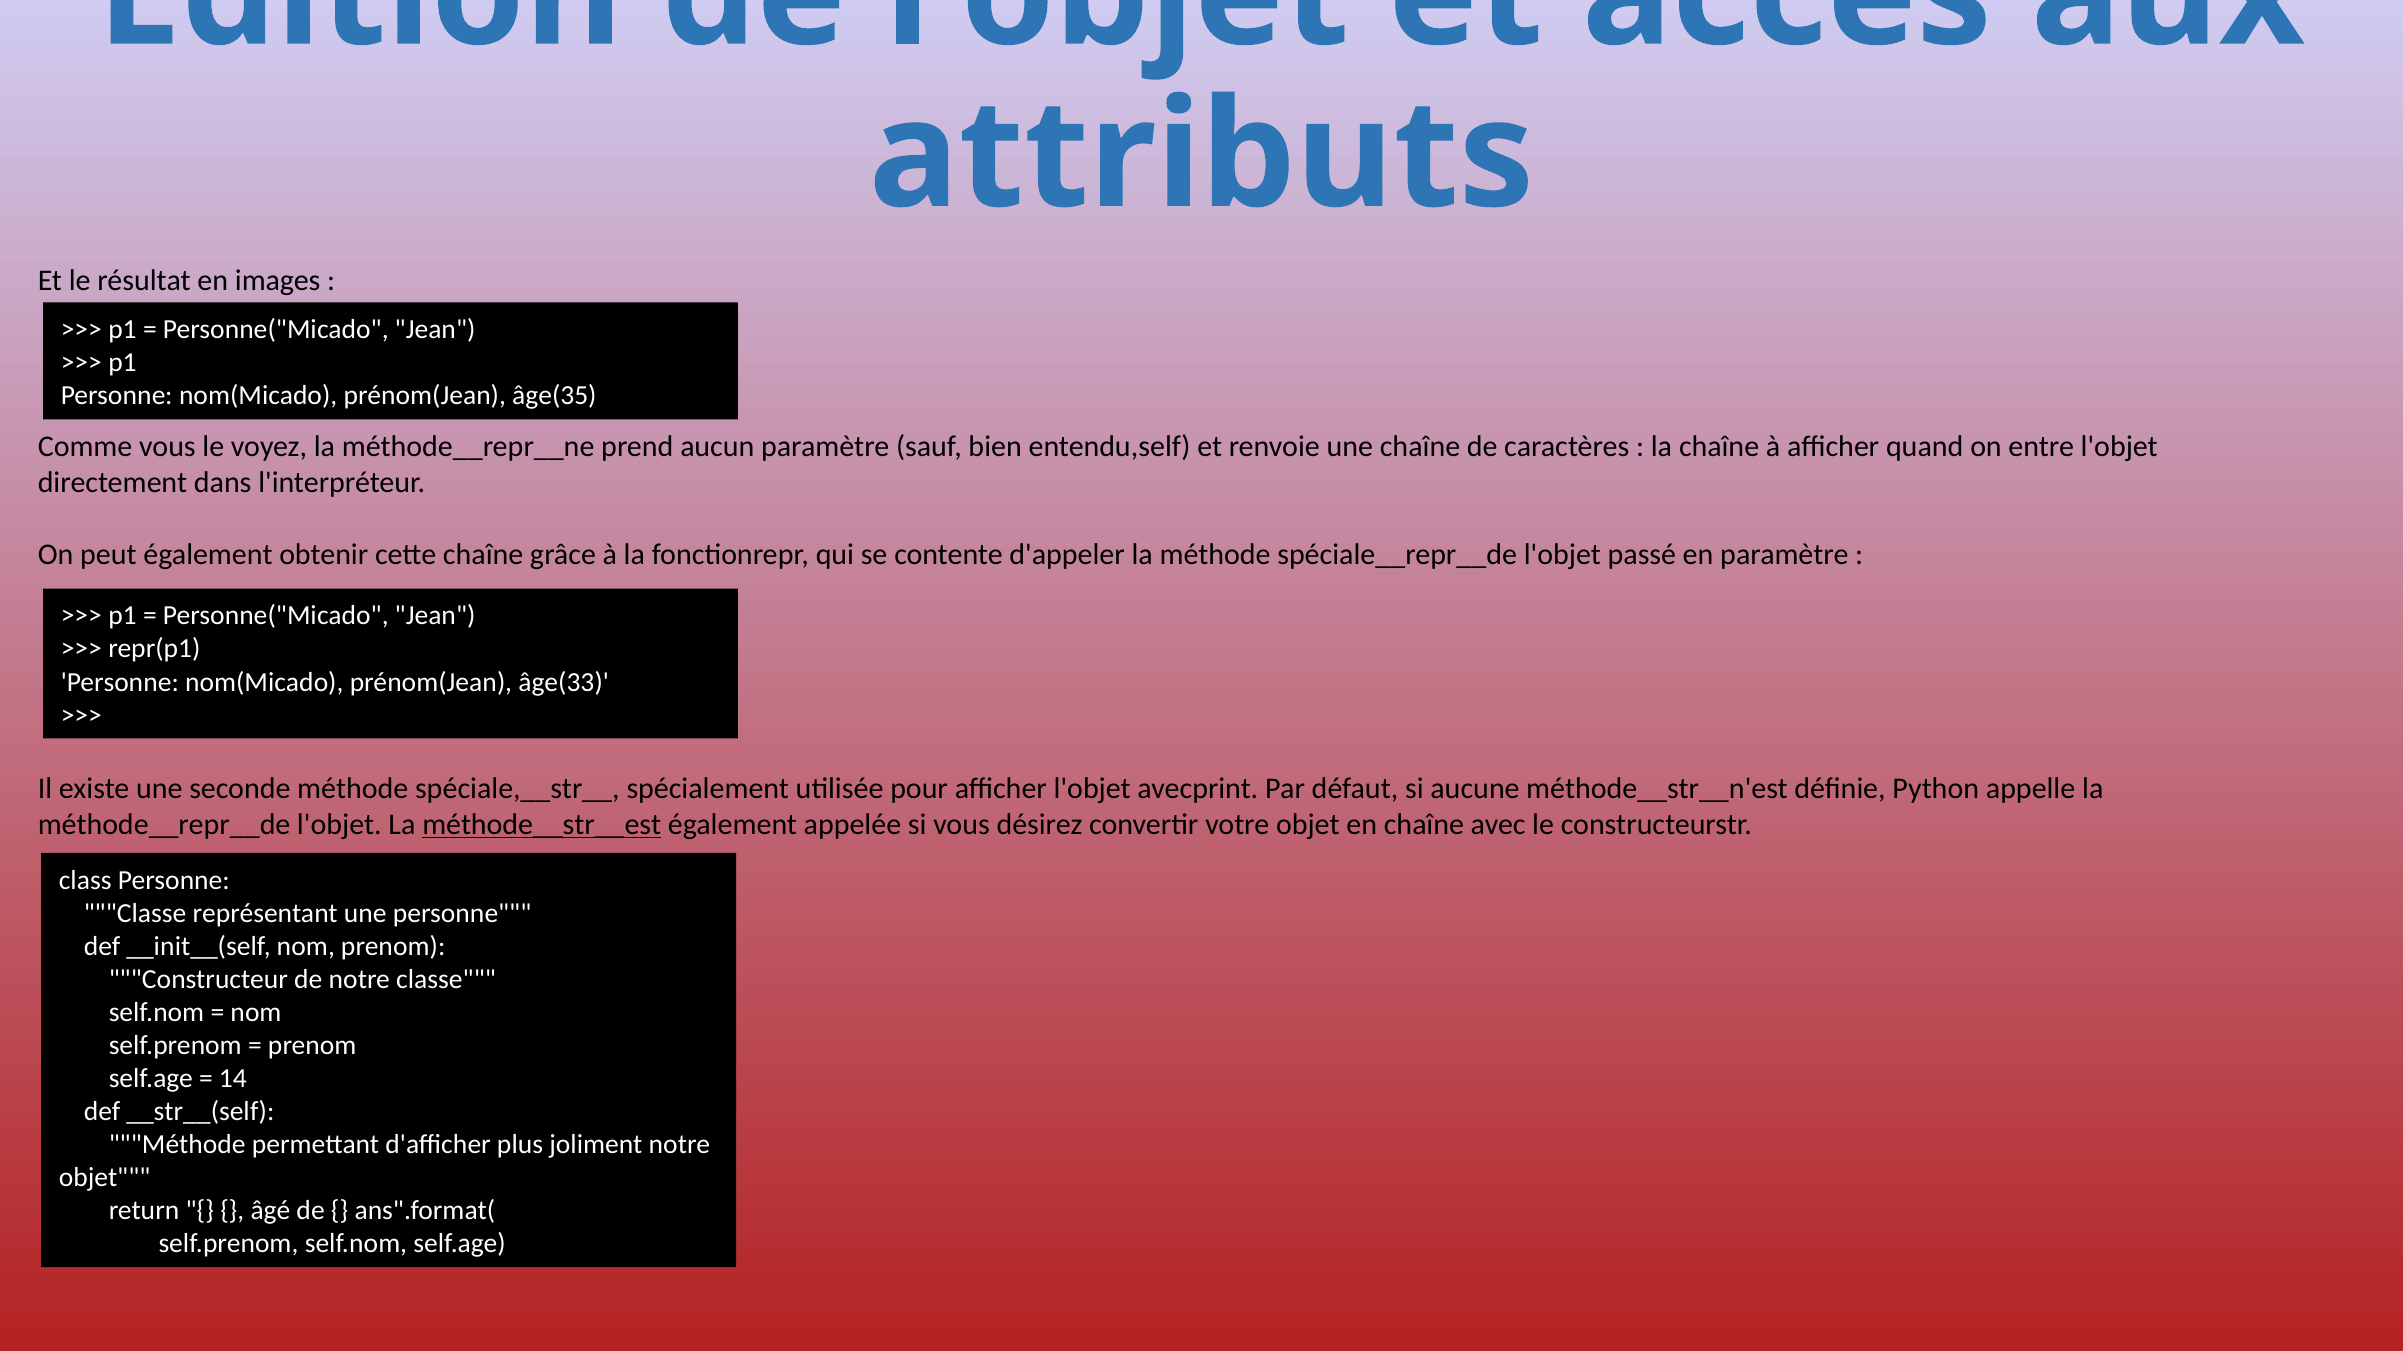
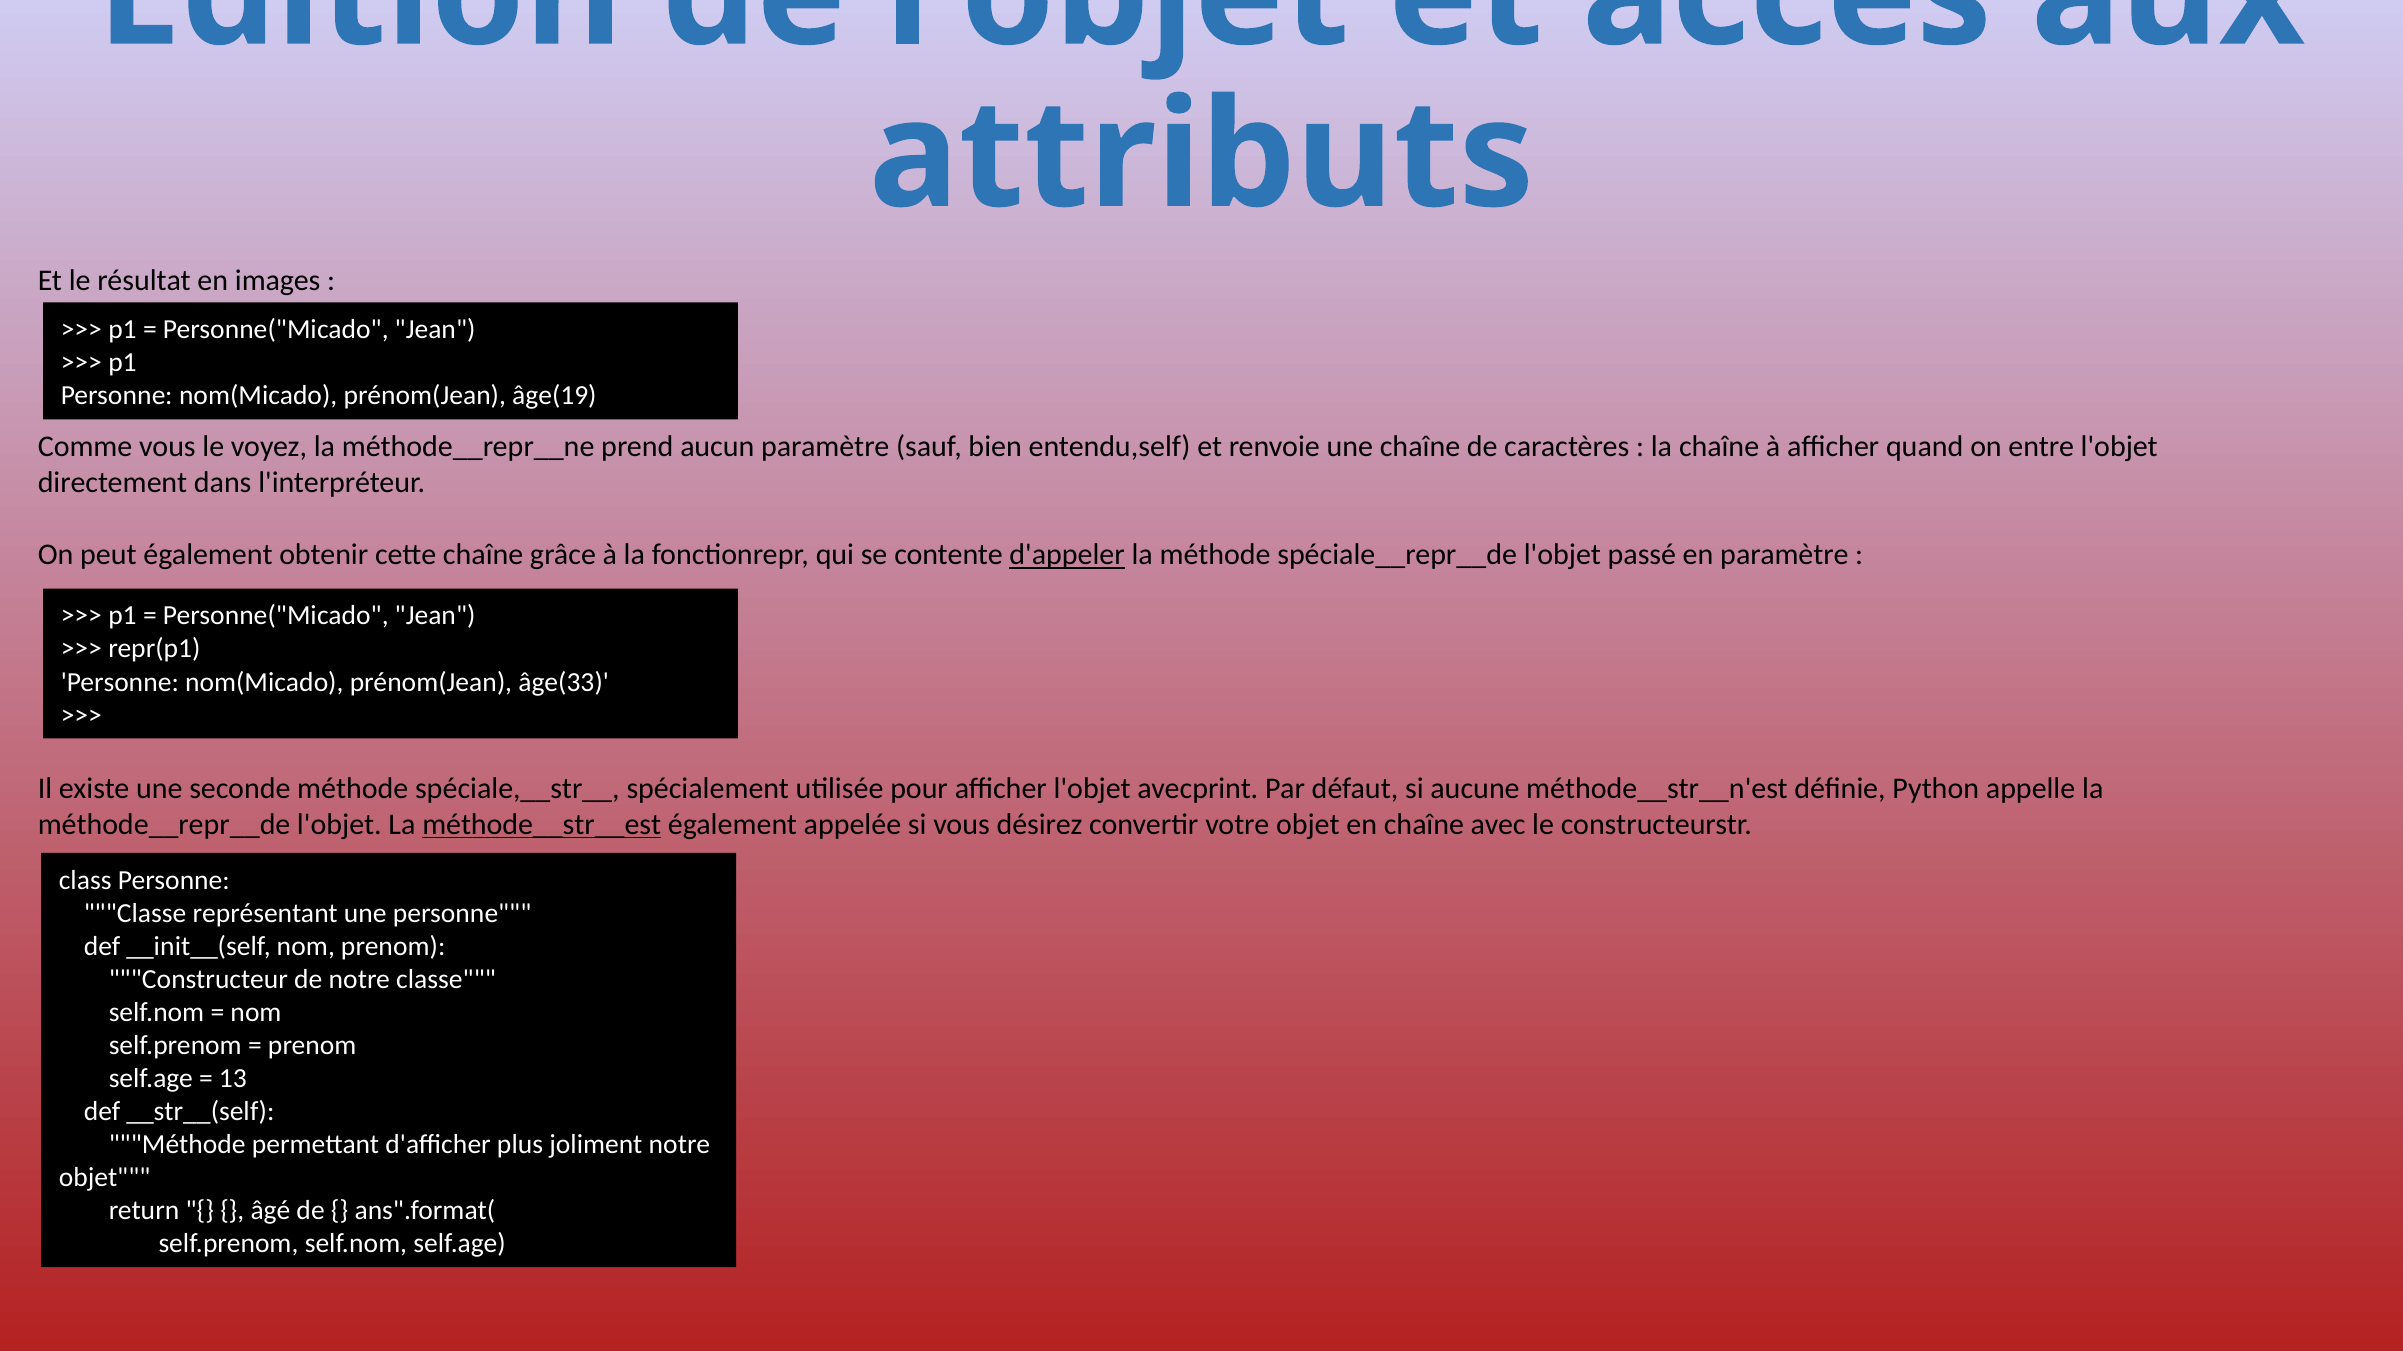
âge(35: âge(35 -> âge(19 (554, 396)
d'appeler underline: none -> present (1067, 555)
14: 14 -> 13 (233, 1079)
